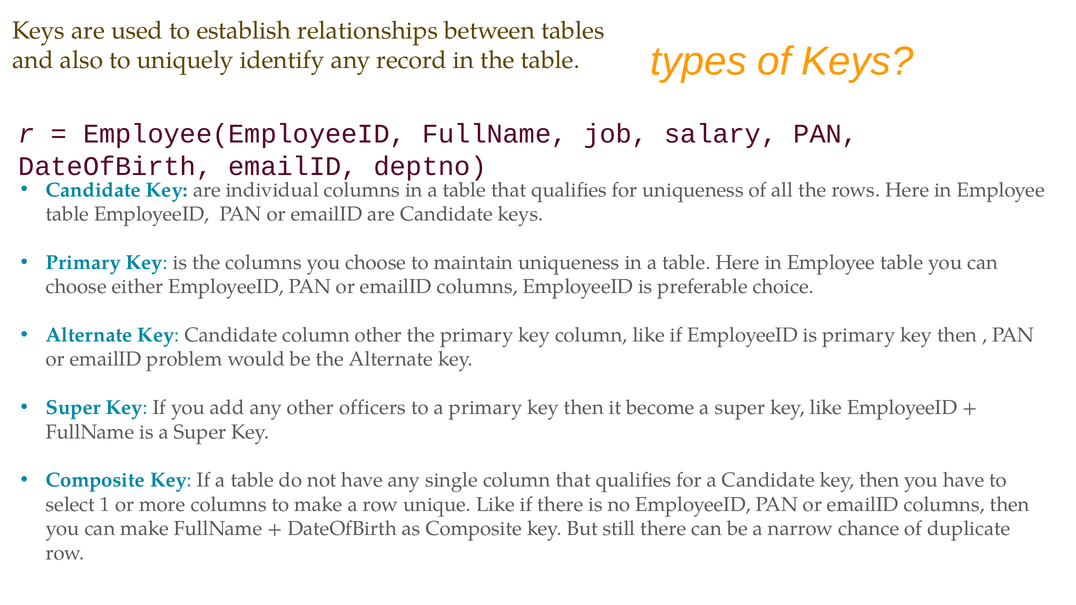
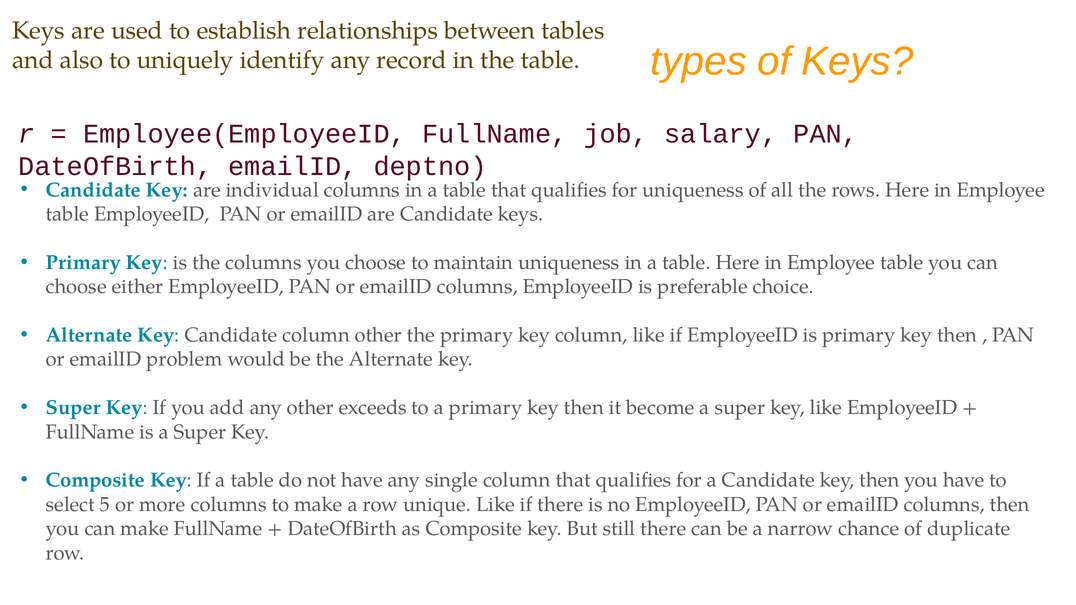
officers: officers -> exceeds (373, 408)
1: 1 -> 5 (105, 505)
